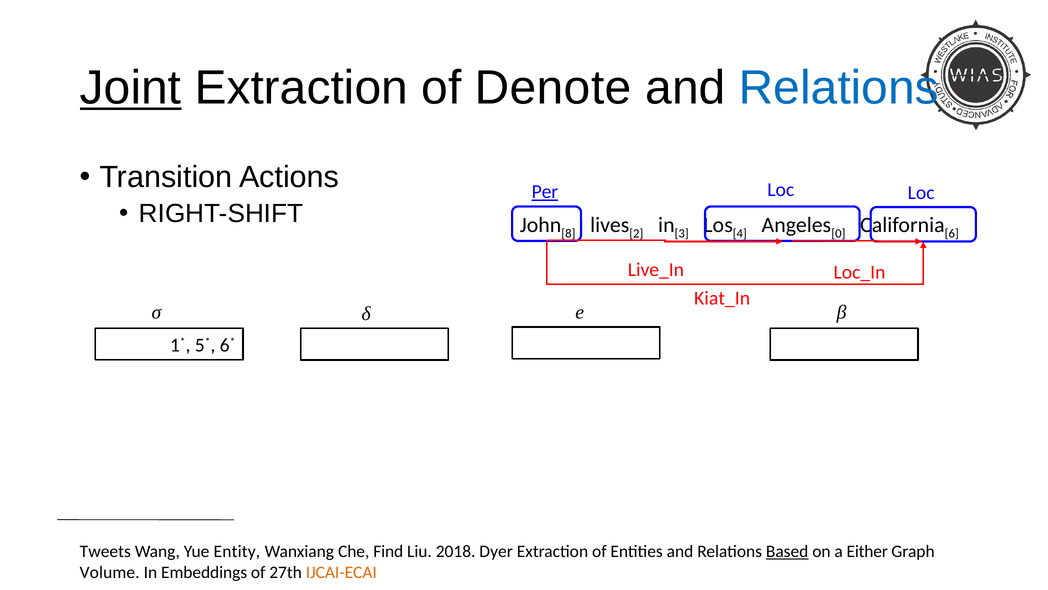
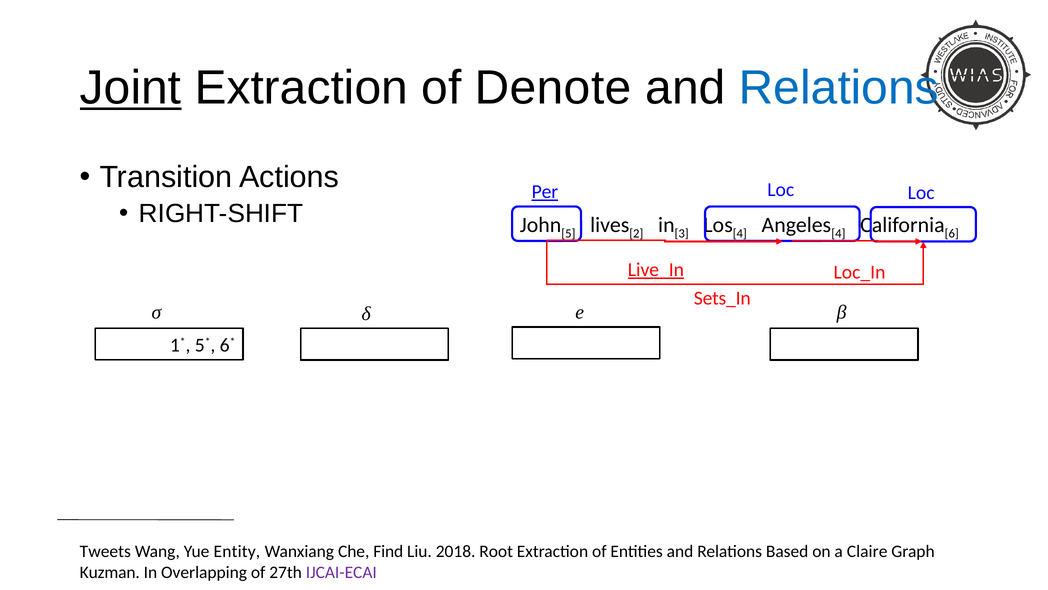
8: 8 -> 5 (568, 233)
0: 0 -> 4 (838, 233)
Live_In underline: none -> present (656, 270)
Kiat_In: Kiat_In -> Sets_In (722, 298)
Dyer: Dyer -> Root (496, 551)
Based underline: present -> none (787, 551)
Either: Either -> Claire (867, 551)
Volume: Volume -> Kuzman (110, 572)
Embeddings: Embeddings -> Overlapping (204, 572)
IJCAI-ECAI colour: orange -> purple (341, 572)
